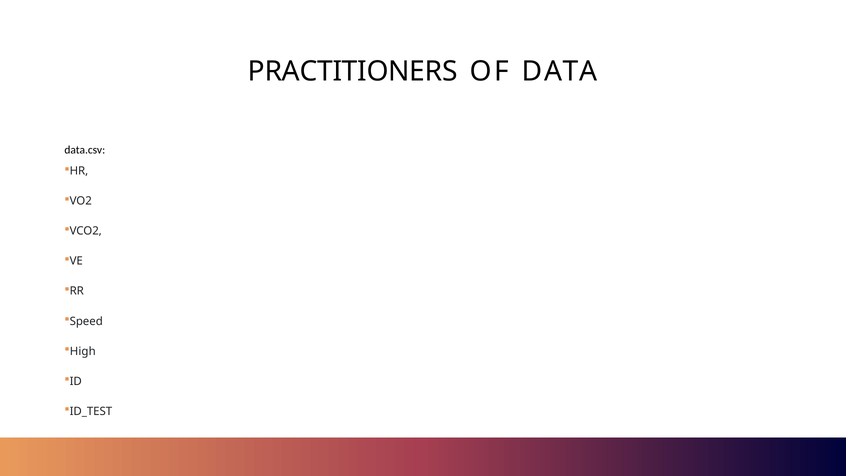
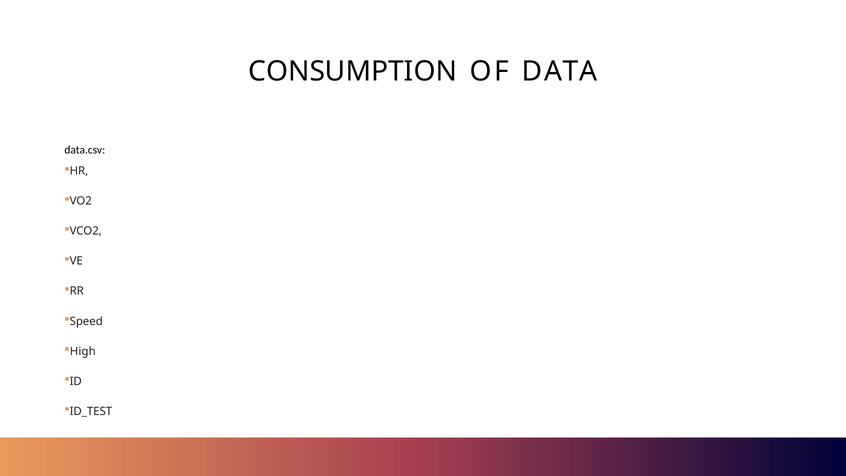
PRACTITIONERS: PRACTITIONERS -> CONSUMPTION (353, 71)
